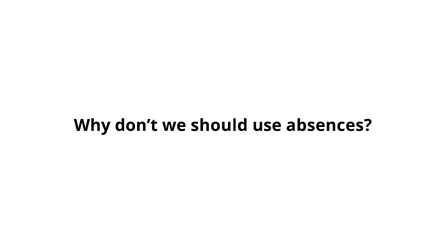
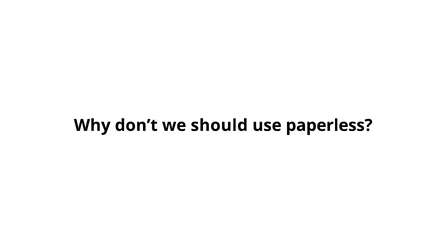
absences: absences -> paperless (329, 125)
